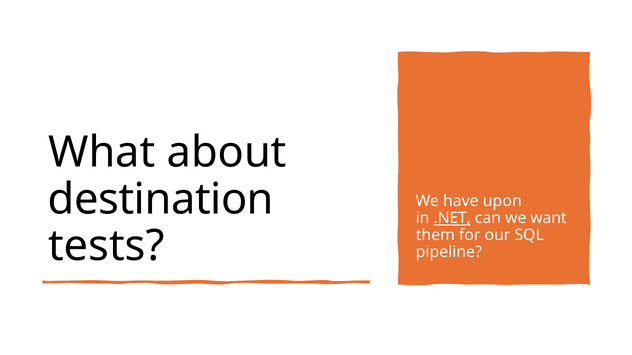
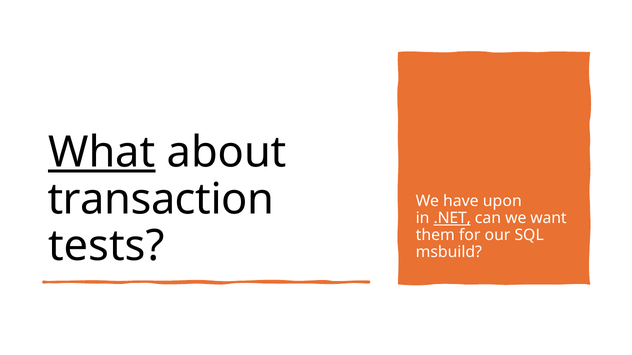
What underline: none -> present (102, 153)
destination: destination -> transaction (161, 200)
pipeline: pipeline -> msbuild (449, 252)
